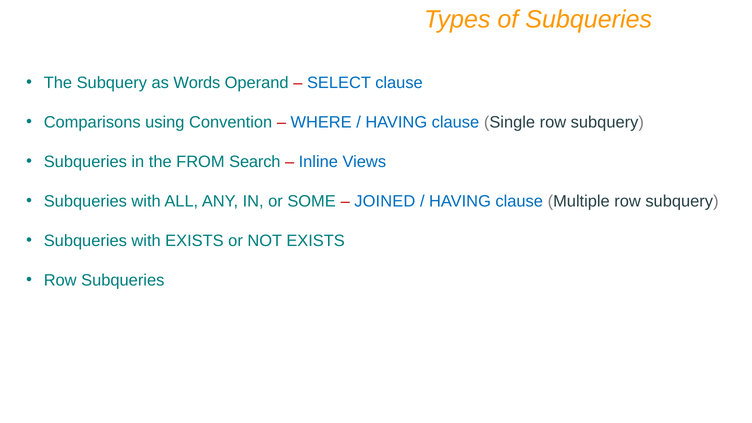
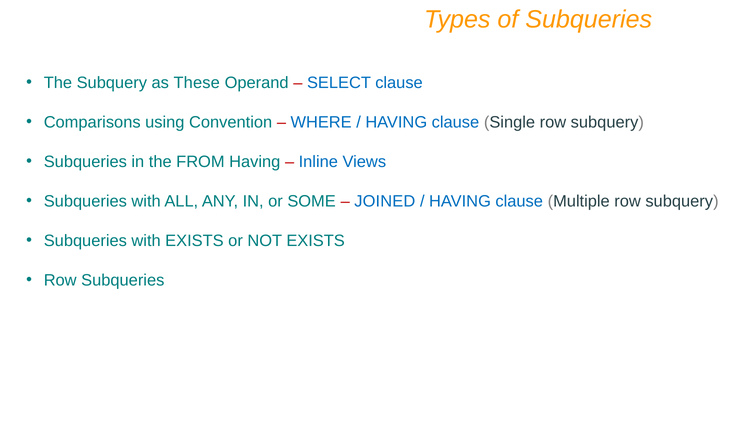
Words: Words -> These (197, 83)
FROM Search: Search -> Having (255, 162)
